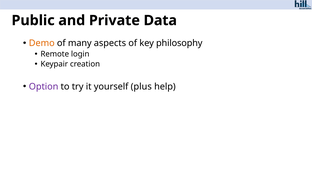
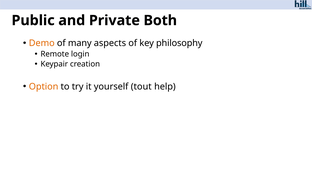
Data: Data -> Both (160, 20)
Option colour: purple -> orange (44, 86)
plus: plus -> tout (141, 86)
